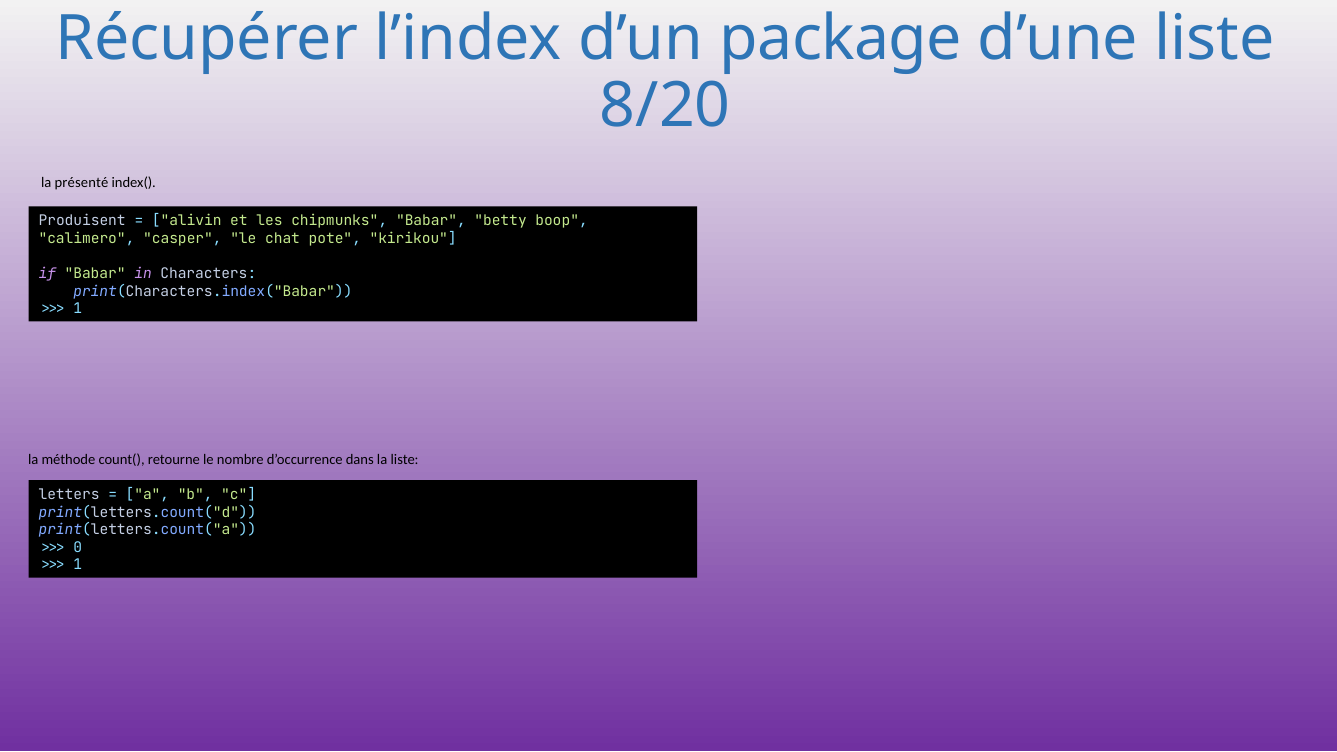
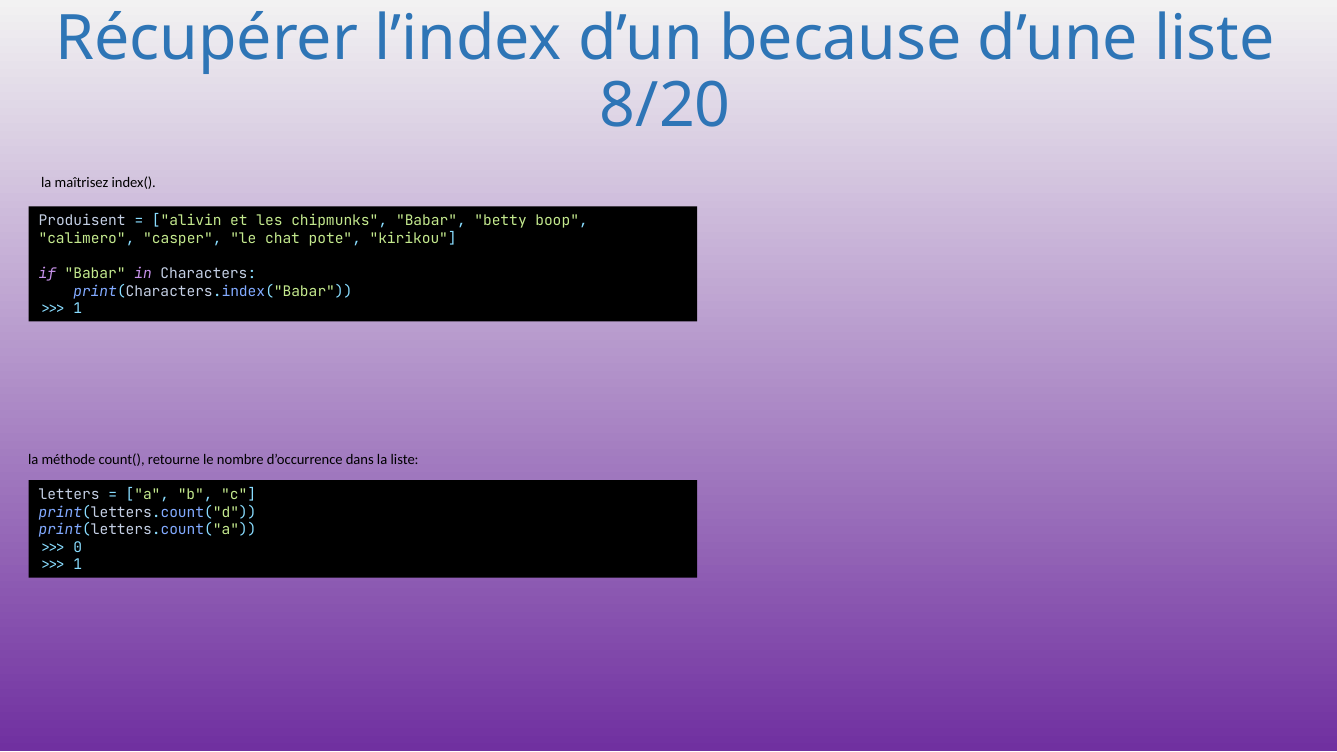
package: package -> because (841, 38)
présenté: présenté -> maîtrisez (82, 183)
